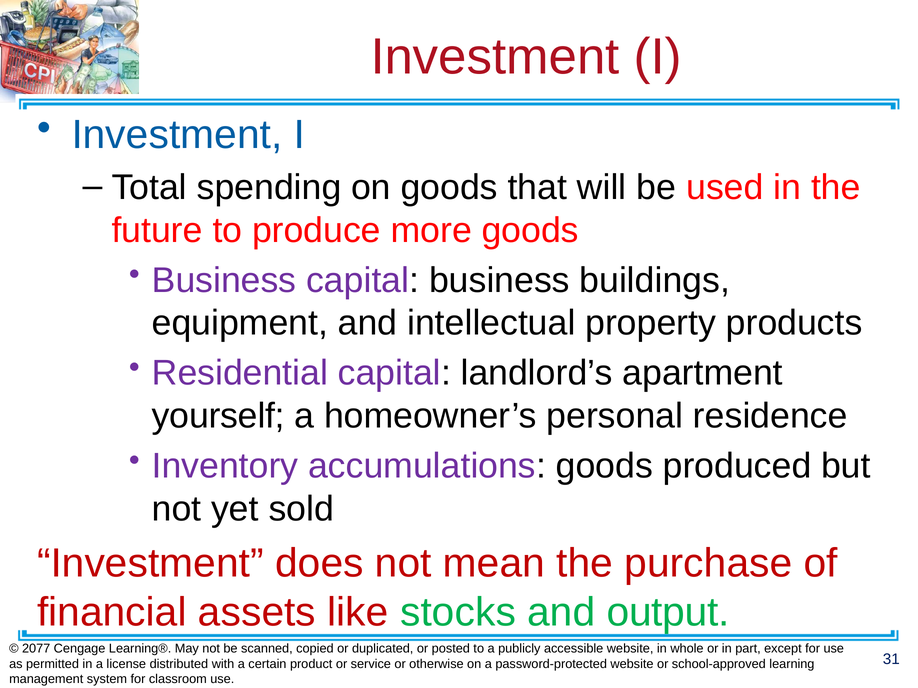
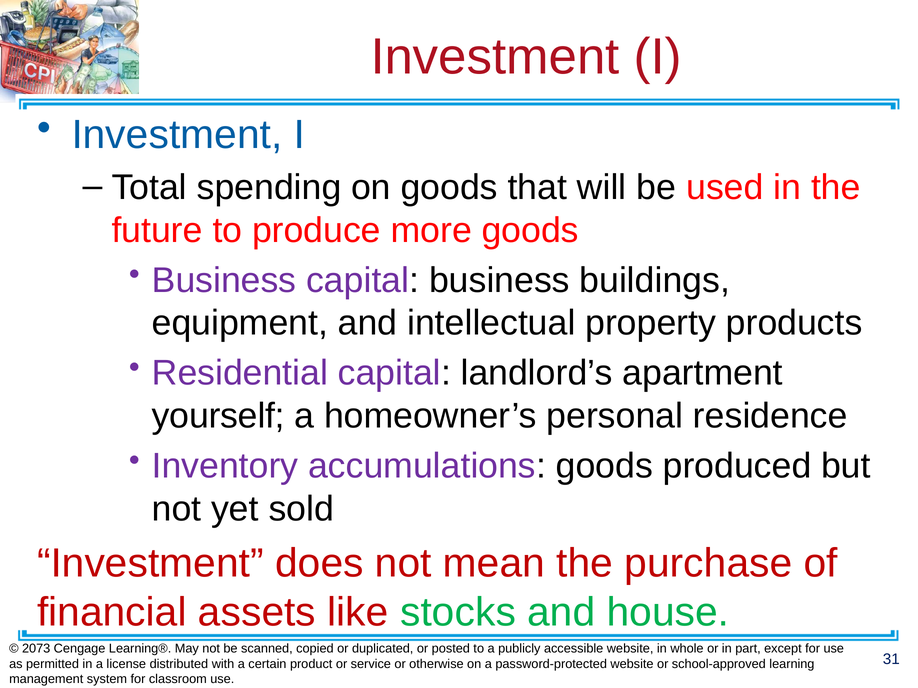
output: output -> house (668, 613)
2077: 2077 -> 2073 (36, 649)
